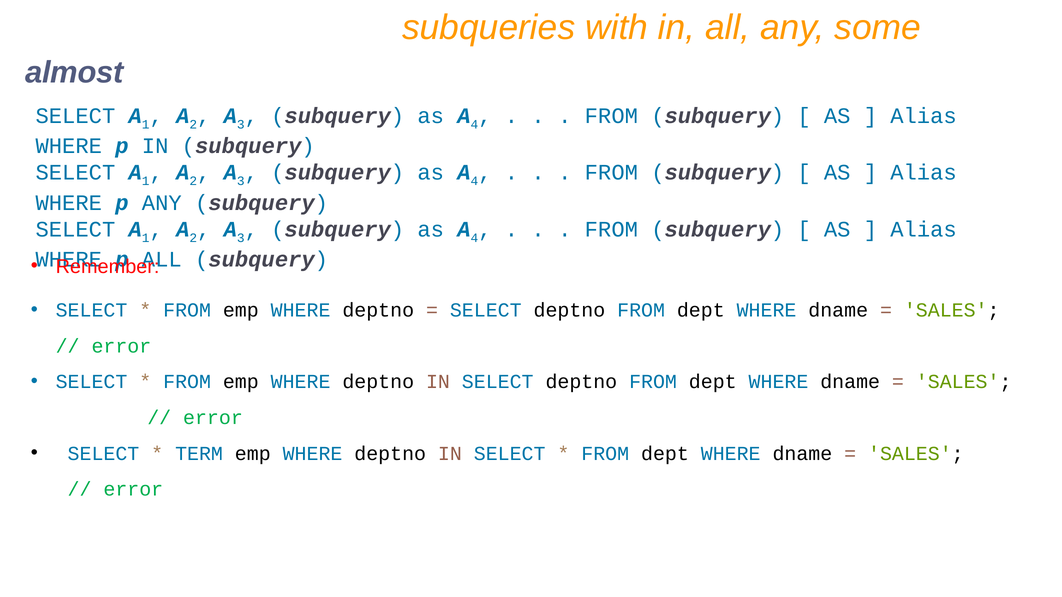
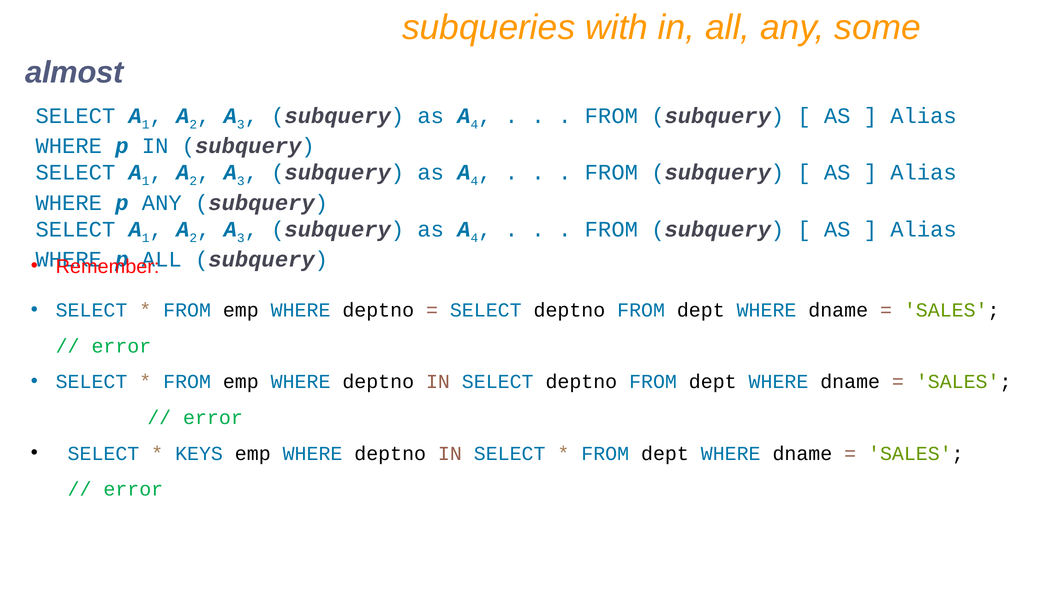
TERM: TERM -> KEYS (199, 454)
